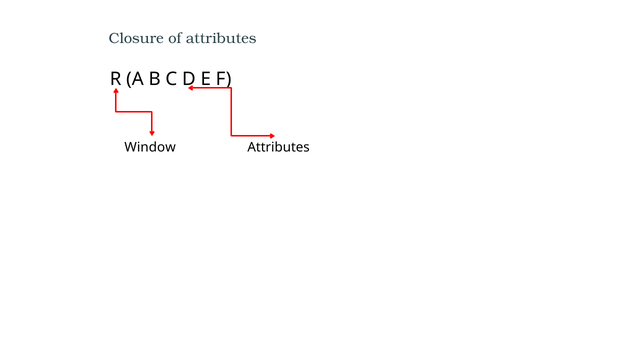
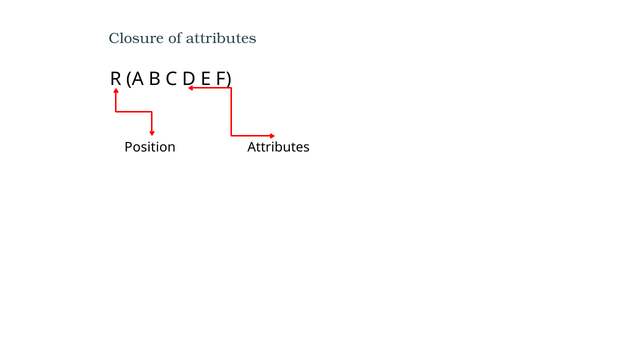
Window: Window -> Position (150, 147)
